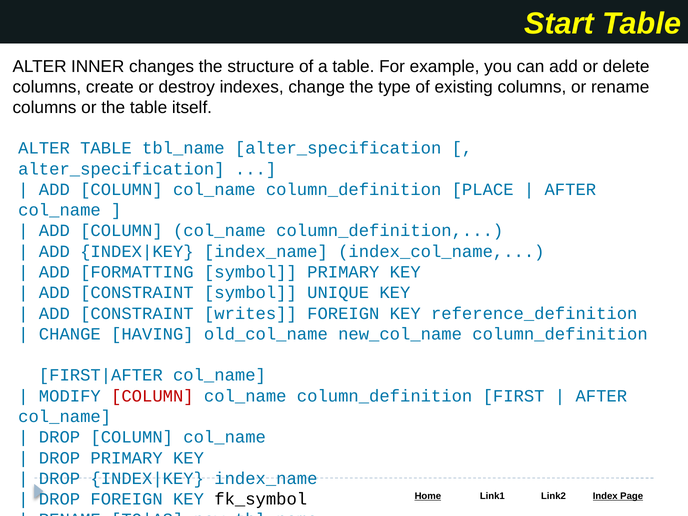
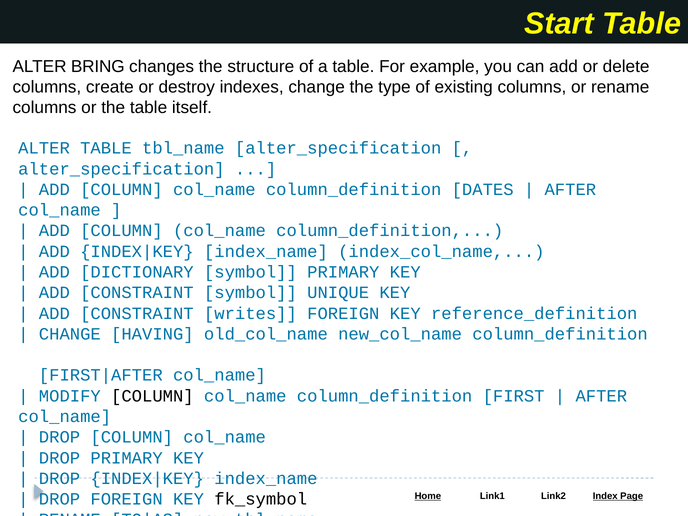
INNER: INNER -> BRING (98, 66)
PLACE: PLACE -> DATES (483, 190)
FORMATTING: FORMATTING -> DICTIONARY (137, 272)
COLUMN colour: red -> black (152, 396)
